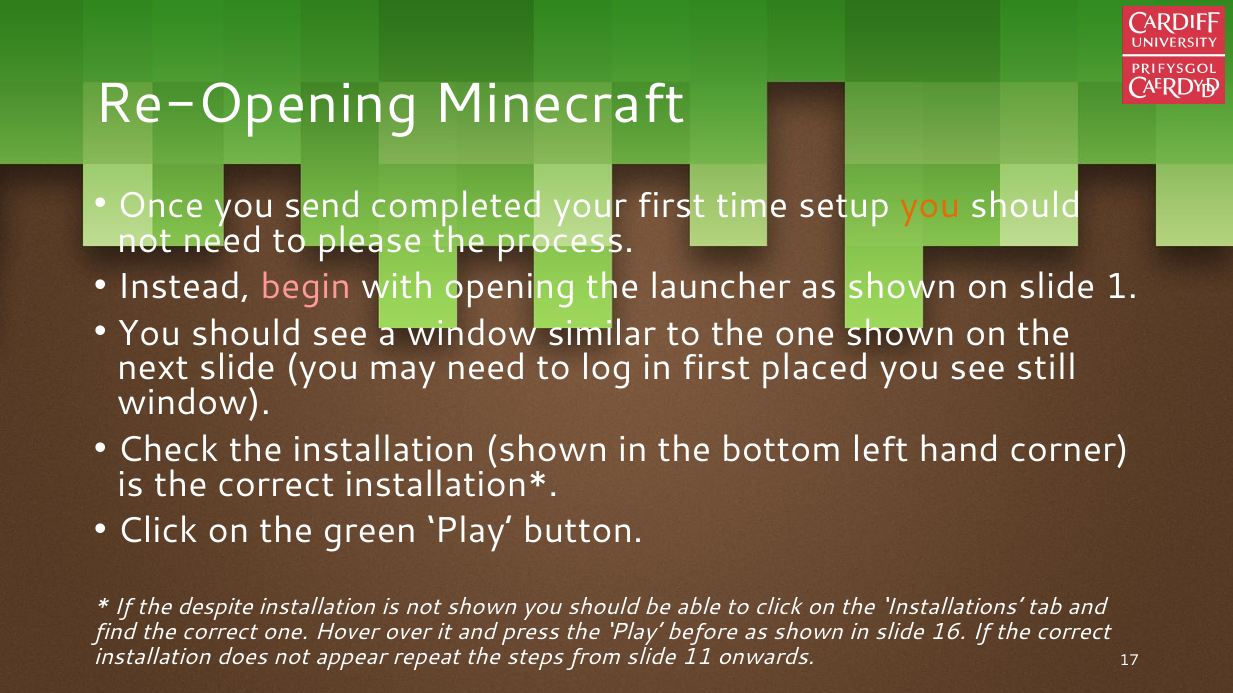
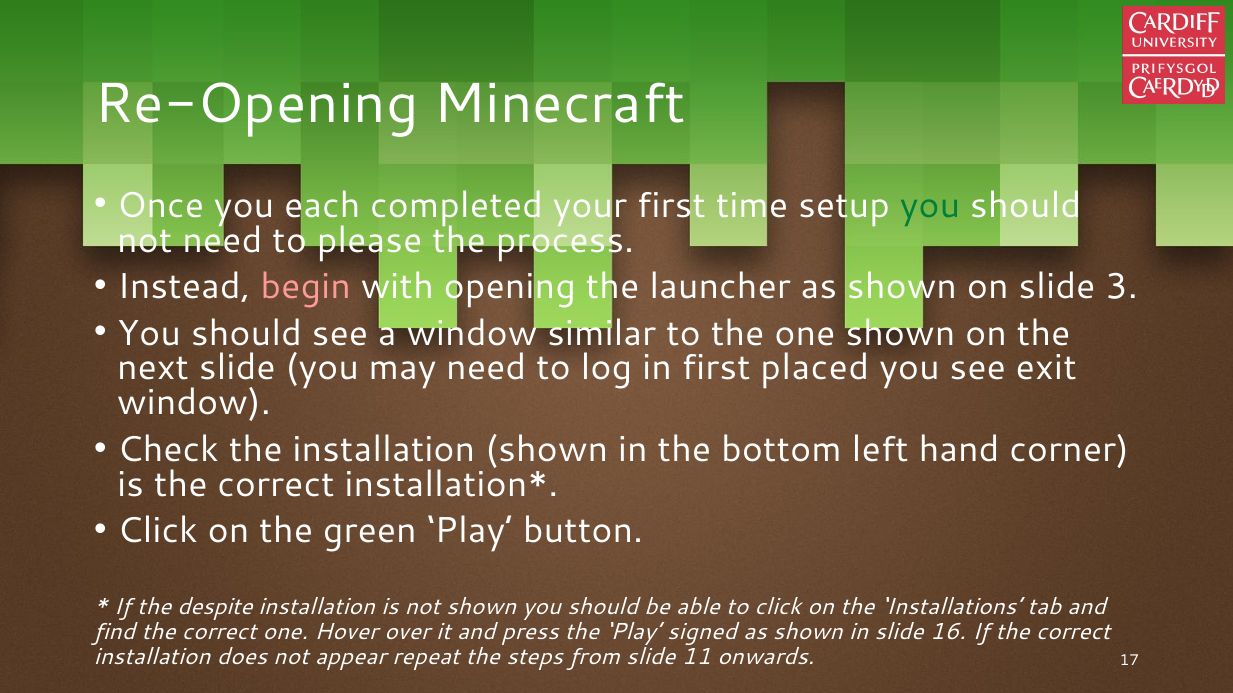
send: send -> each (322, 205)
you colour: orange -> green (930, 205)
1: 1 -> 3 (1122, 287)
still: still -> exit (1046, 368)
before: before -> signed (702, 632)
